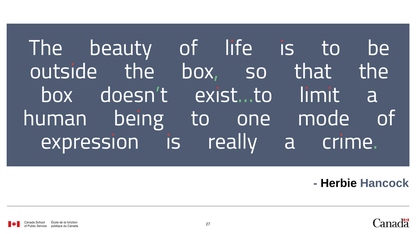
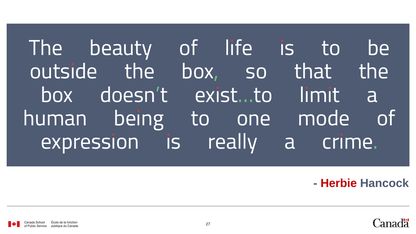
Herbie colour: black -> red (339, 183)
